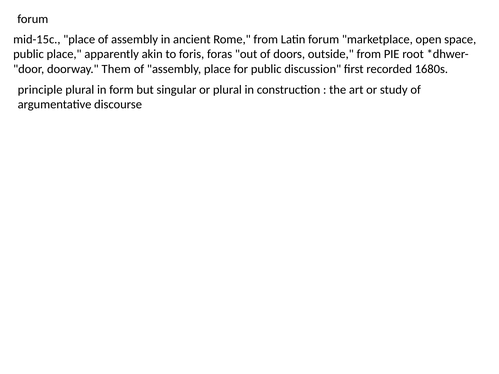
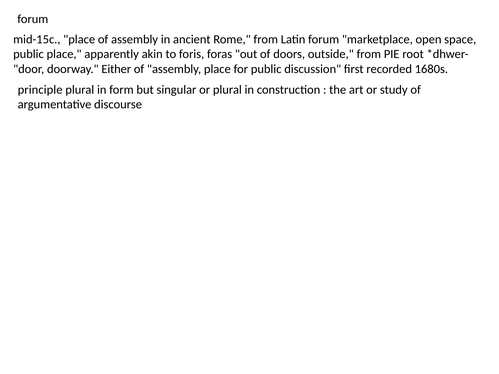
Them: Them -> Either (116, 69)
